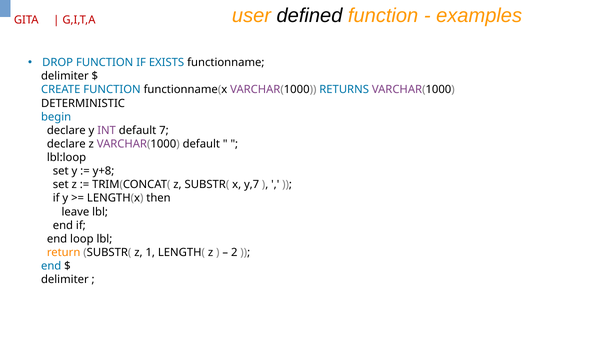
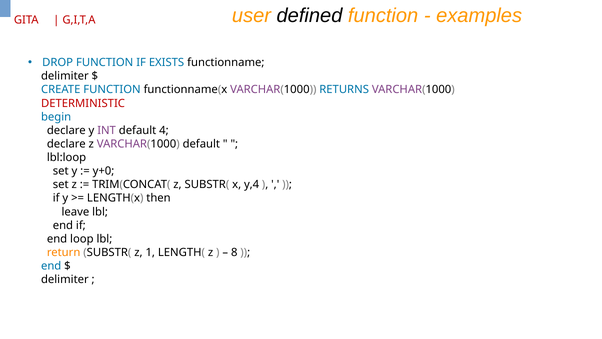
DETERMINISTIC colour: black -> red (83, 103)
7: 7 -> 4 (164, 130)
y+8: y+8 -> y+0 (103, 171)
y,7: y,7 -> y,4 (252, 184)
2: 2 -> 8 (234, 252)
